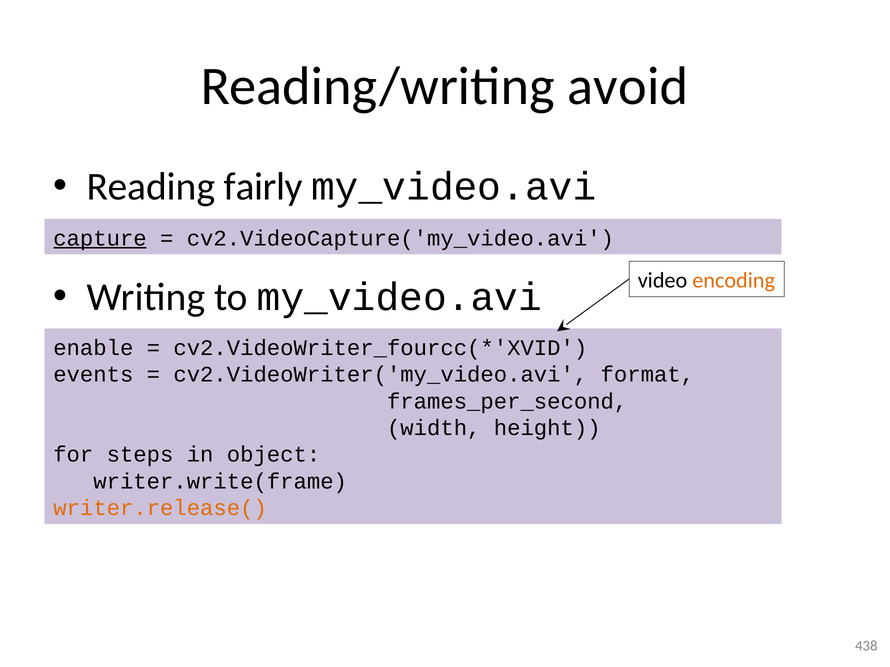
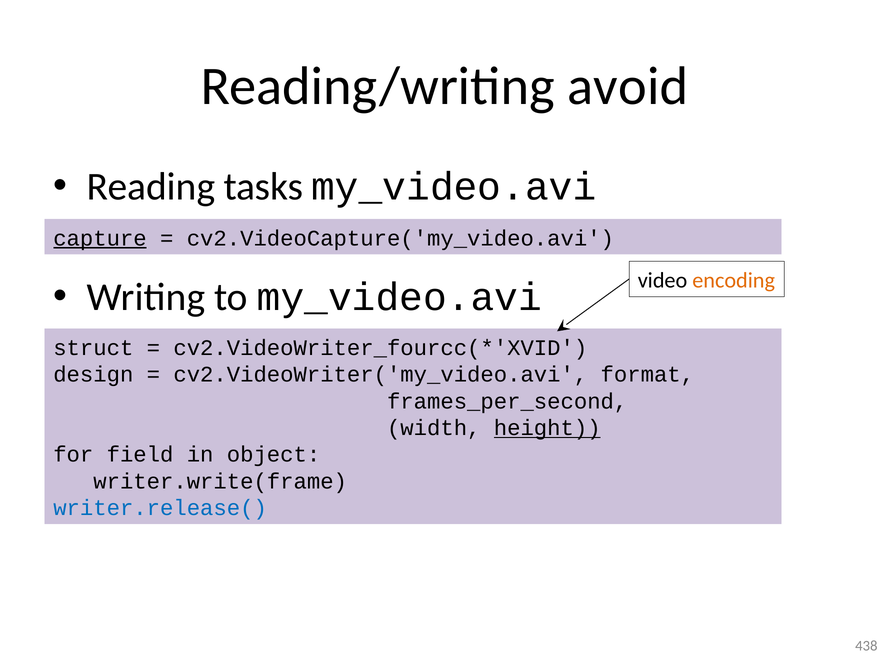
fairly: fairly -> tasks (263, 187)
enable: enable -> struct (93, 348)
events: events -> design (93, 375)
height underline: none -> present (547, 428)
steps: steps -> field (140, 455)
writer.release( colour: orange -> blue (160, 508)
